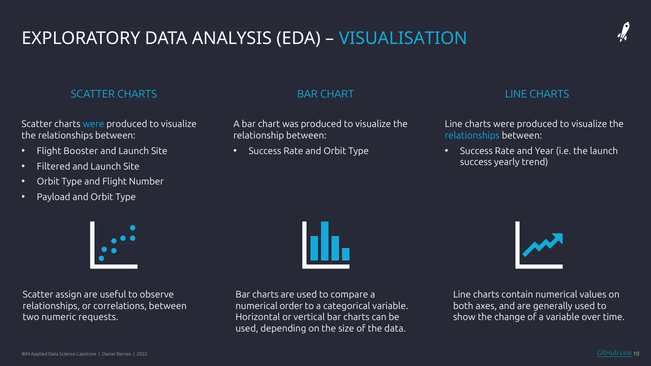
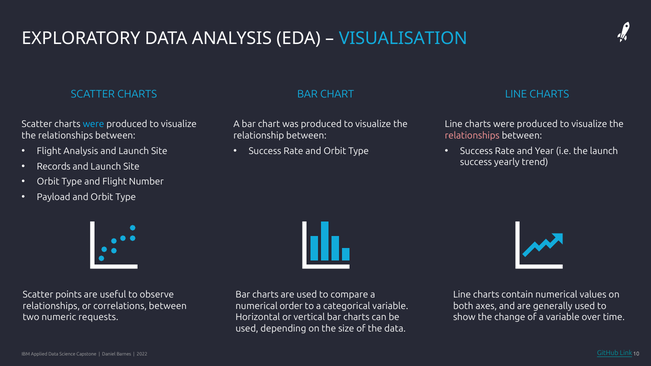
relationships colour: light blue -> pink (472, 136)
Flight Booster: Booster -> Analysis (81, 151)
Filtered: Filtered -> Records (54, 166)
assign: assign -> points (69, 295)
